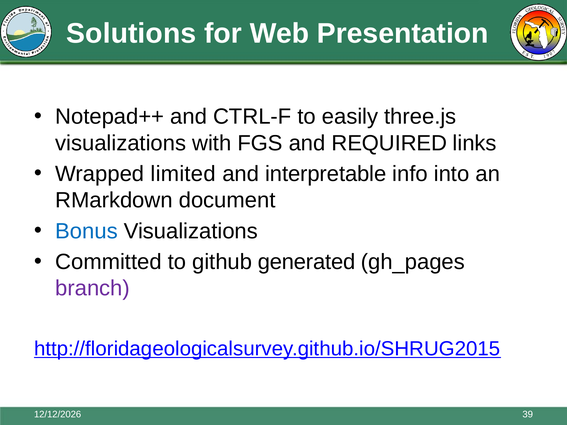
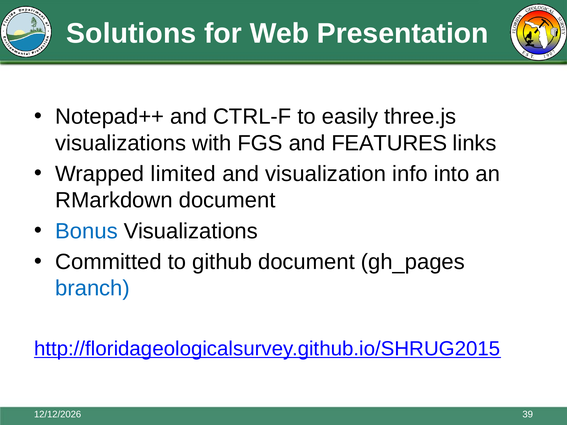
REQUIRED: REQUIRED -> FEATURES (389, 143)
interpretable: interpretable -> visualization (326, 174)
github generated: generated -> document (306, 262)
branch colour: purple -> blue (93, 288)
